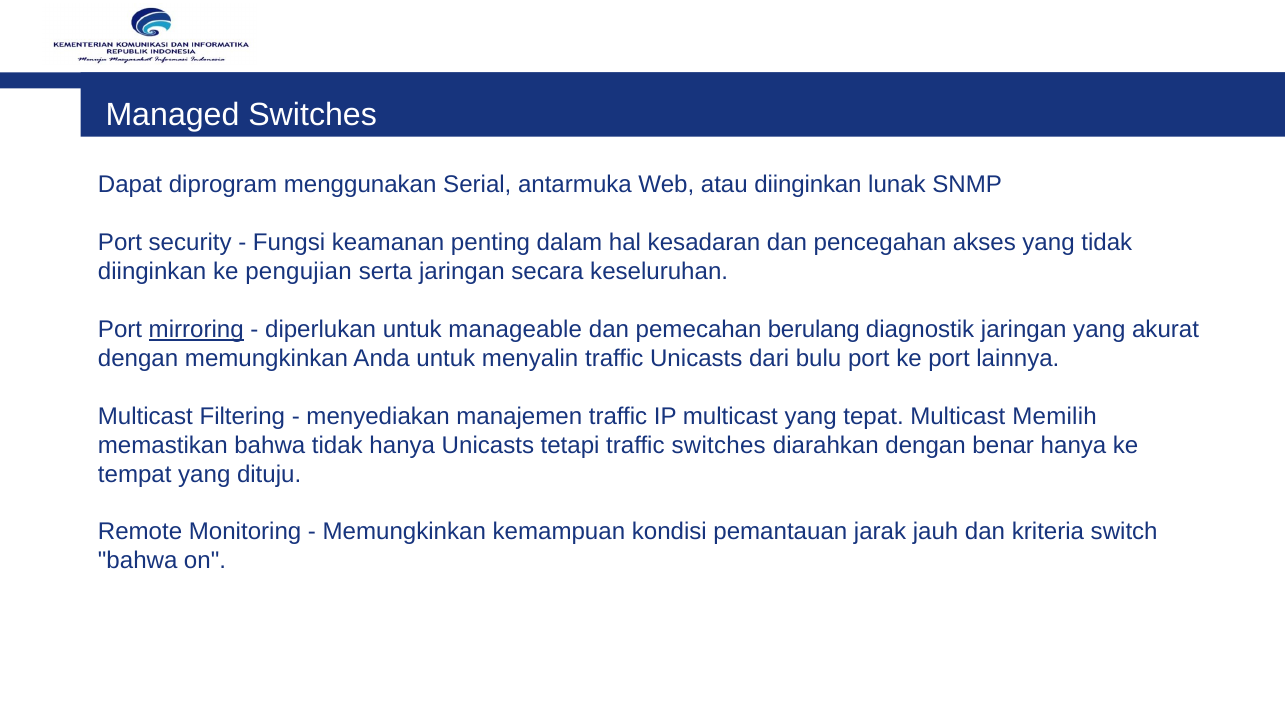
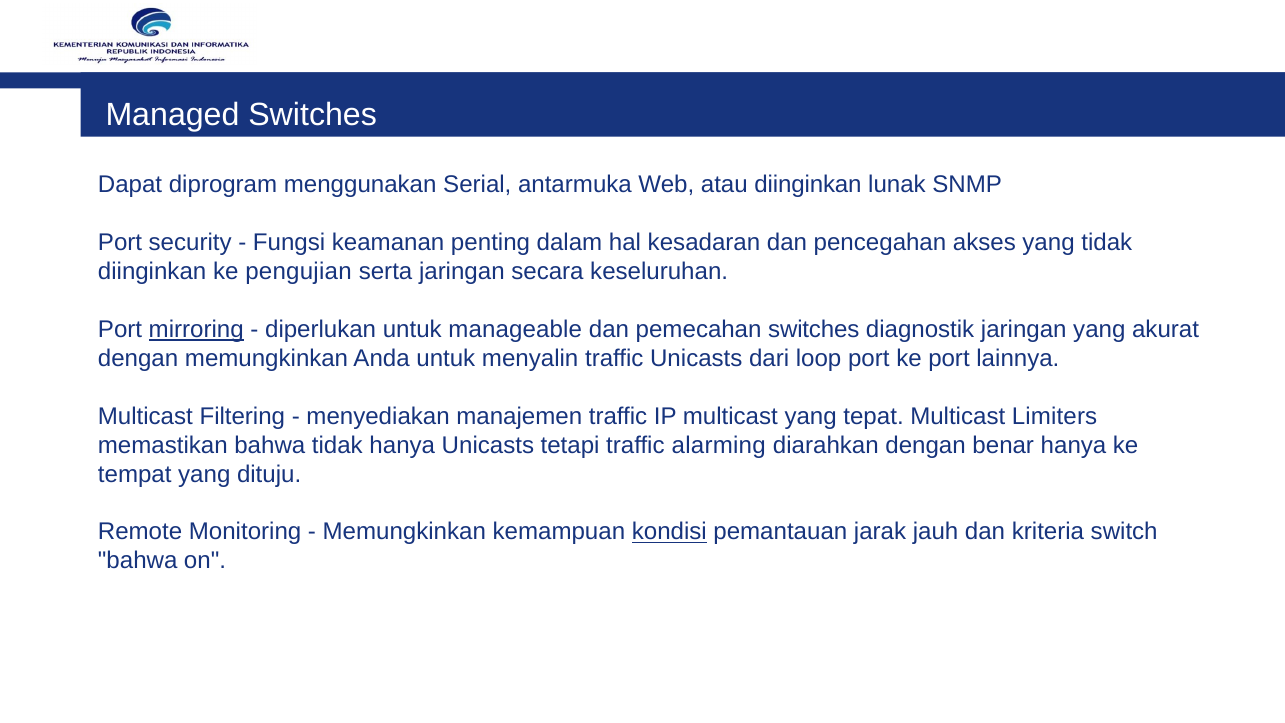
pemecahan berulang: berulang -> switches (814, 329)
bulu: bulu -> loop (819, 358)
Memilih: Memilih -> Limiters (1055, 416)
traffic switches: switches -> alarming (719, 445)
kondisi underline: none -> present (669, 532)
